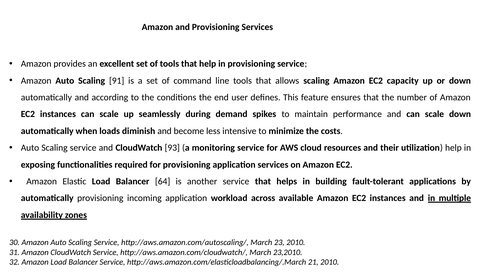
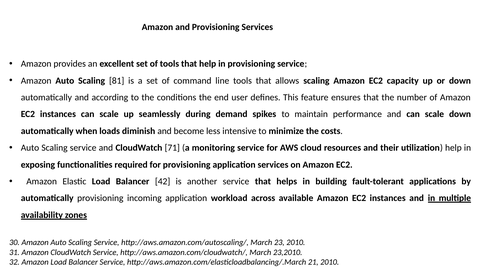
91: 91 -> 81 (117, 80)
93: 93 -> 71 (172, 148)
64: 64 -> 42 (163, 181)
